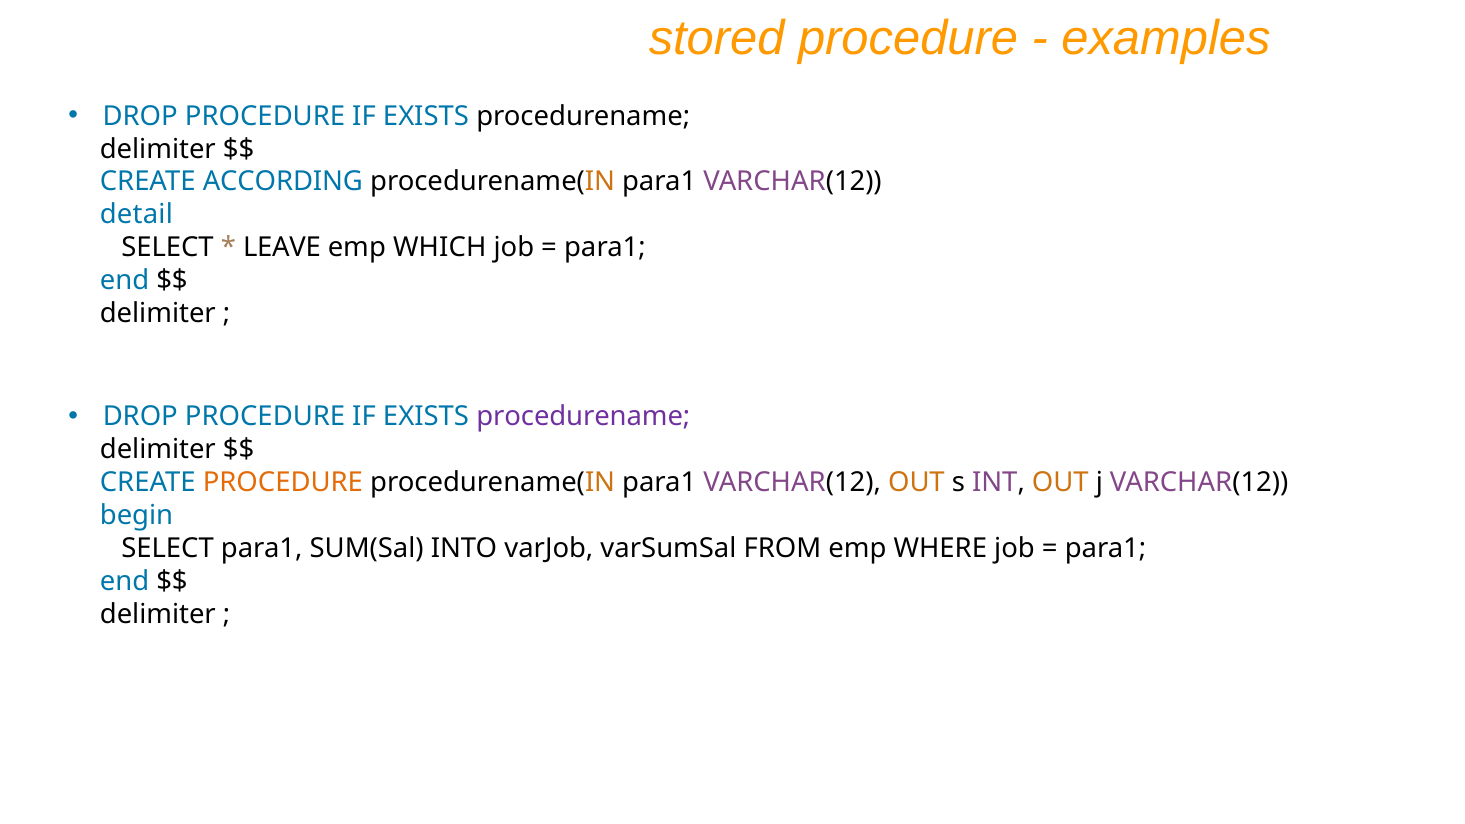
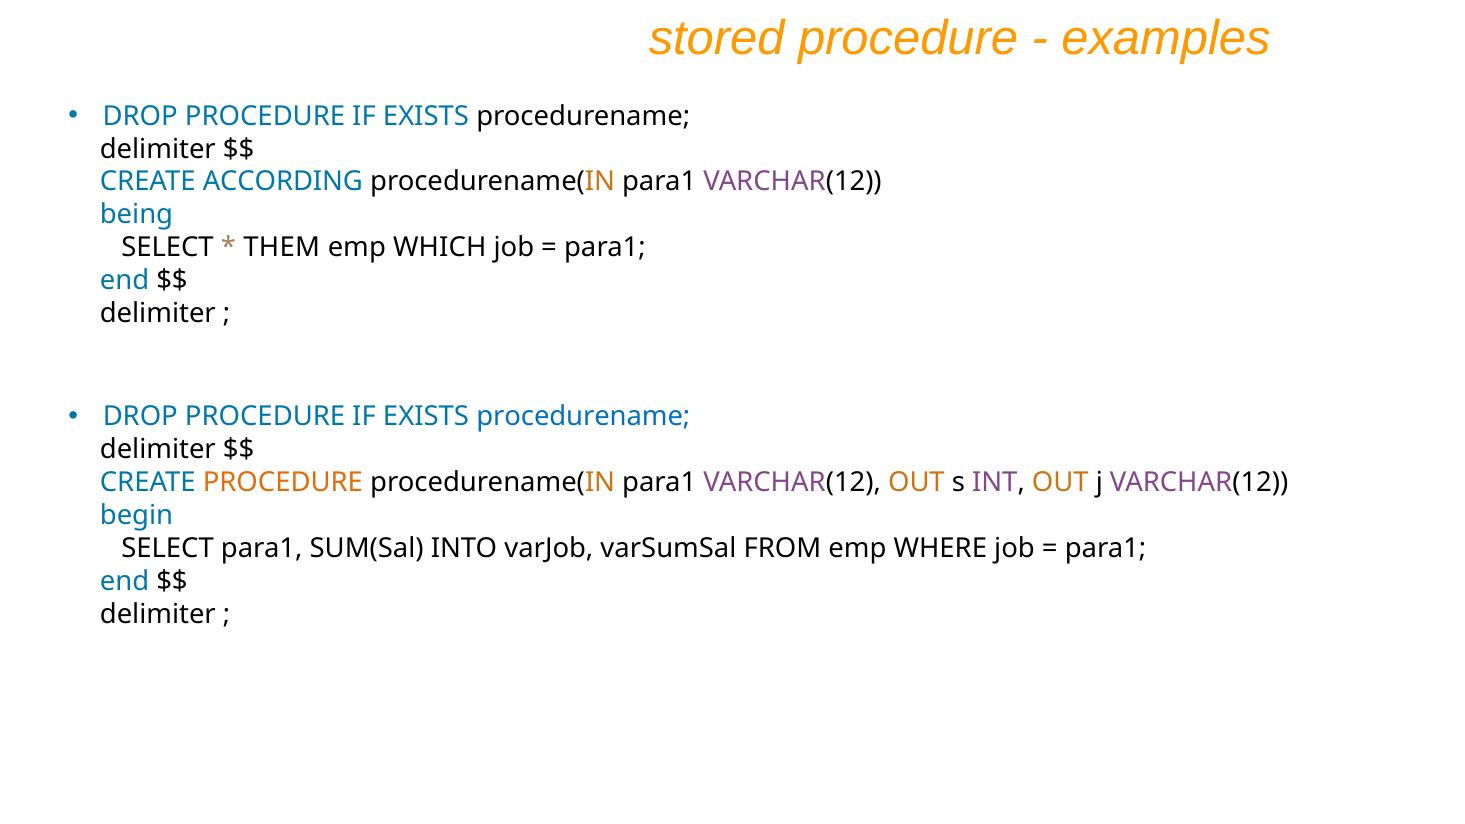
detail: detail -> being (136, 215)
LEAVE: LEAVE -> THEM (282, 248)
procedurename colour: purple -> blue (583, 417)
